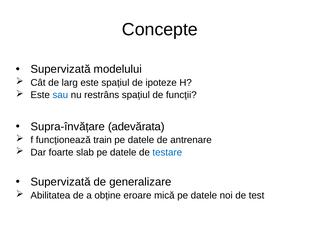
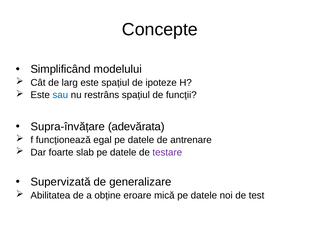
Supervizată: Supervizată -> Simplificând (61, 69)
train: train -> egal (103, 140)
testare colour: blue -> purple (167, 152)
